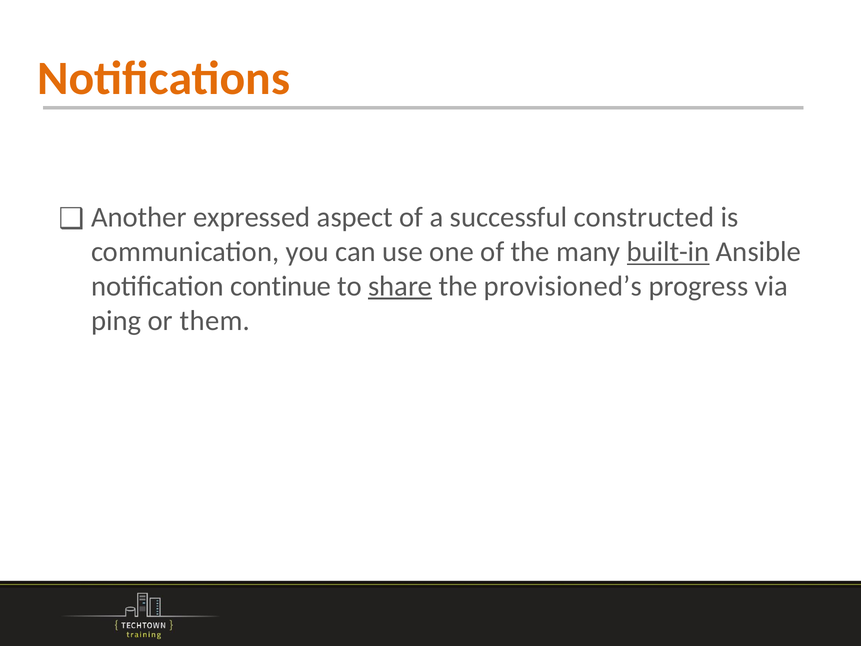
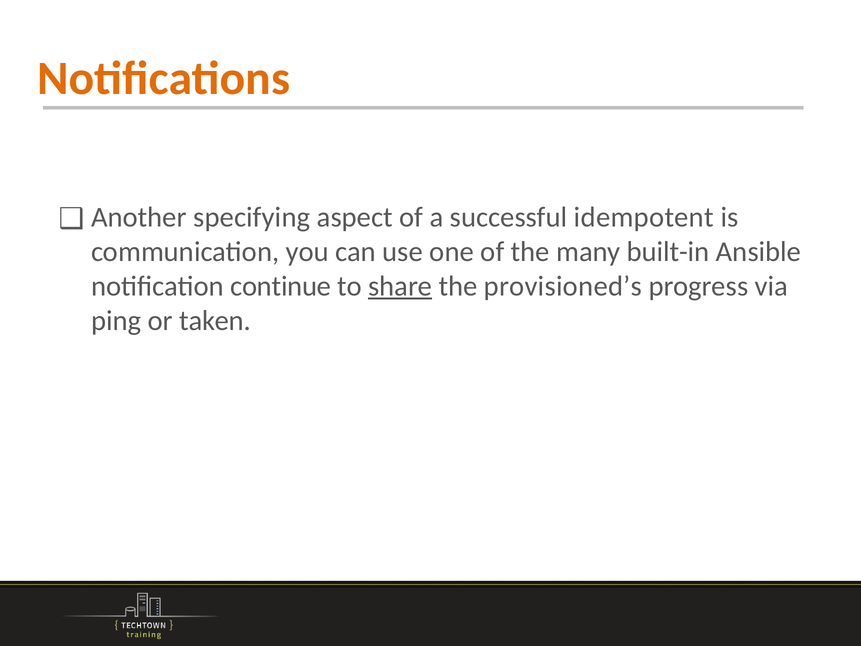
expressed: expressed -> specifying (252, 217)
constructed: constructed -> idempotent (644, 217)
built-in underline: present -> none (668, 252)
them: them -> taken (215, 321)
